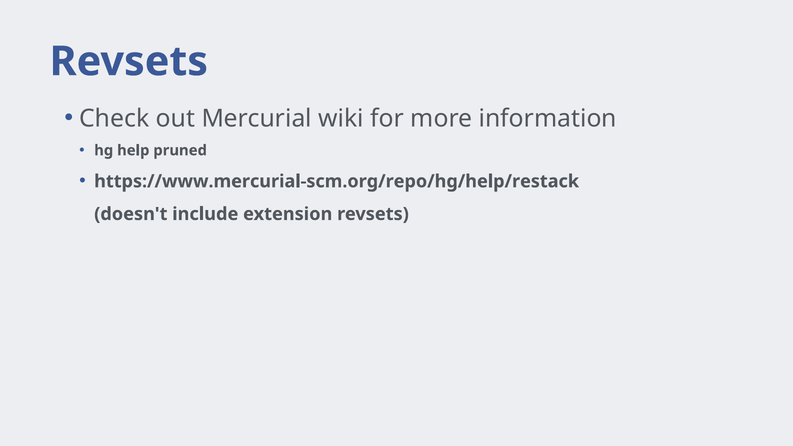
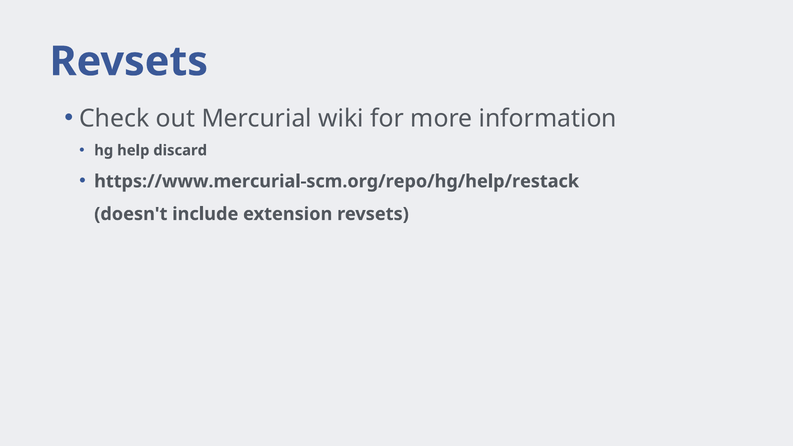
pruned: pruned -> discard (180, 150)
